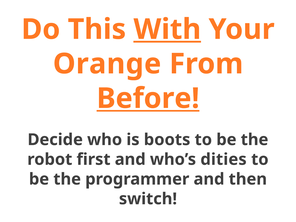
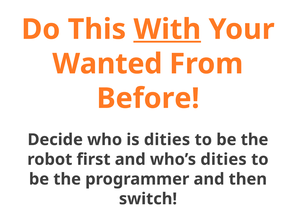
Orange: Orange -> Wanted (107, 64)
Before underline: present -> none (148, 98)
is boots: boots -> dities (167, 140)
